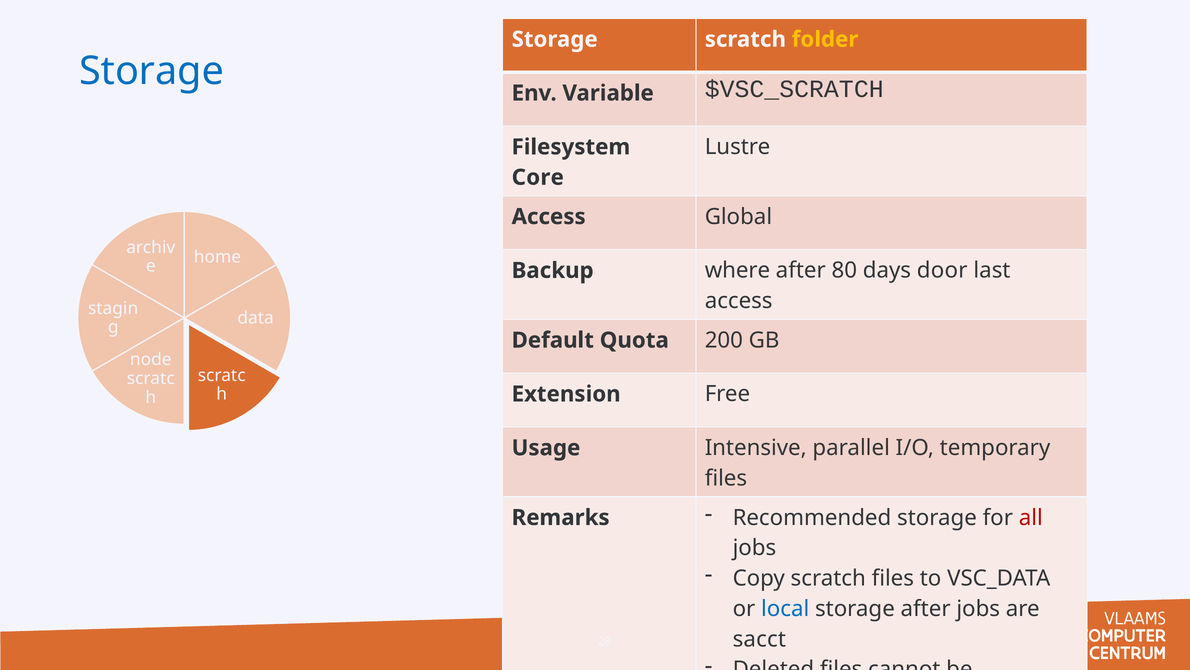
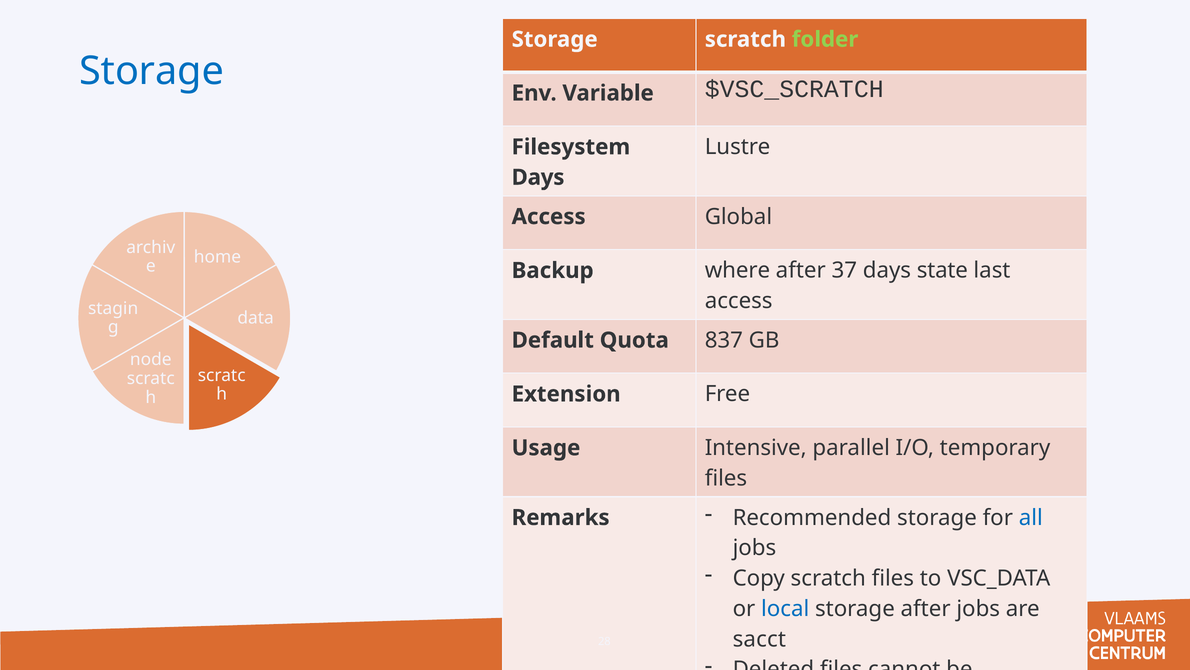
folder colour: yellow -> light green (825, 39)
Core: Core -> Days (538, 177)
80: 80 -> 37 (844, 270)
door: door -> state (942, 270)
200: 200 -> 837 (724, 340)
all colour: red -> blue (1031, 517)
